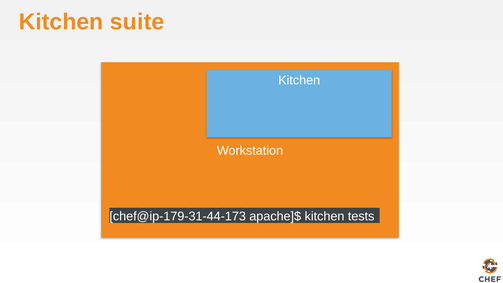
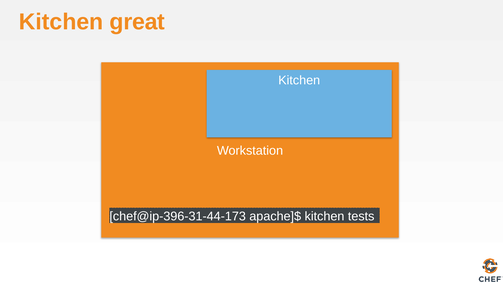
suite: suite -> great (137, 22)
chef@ip-179-31-44-173: chef@ip-179-31-44-173 -> chef@ip-396-31-44-173 (178, 216)
